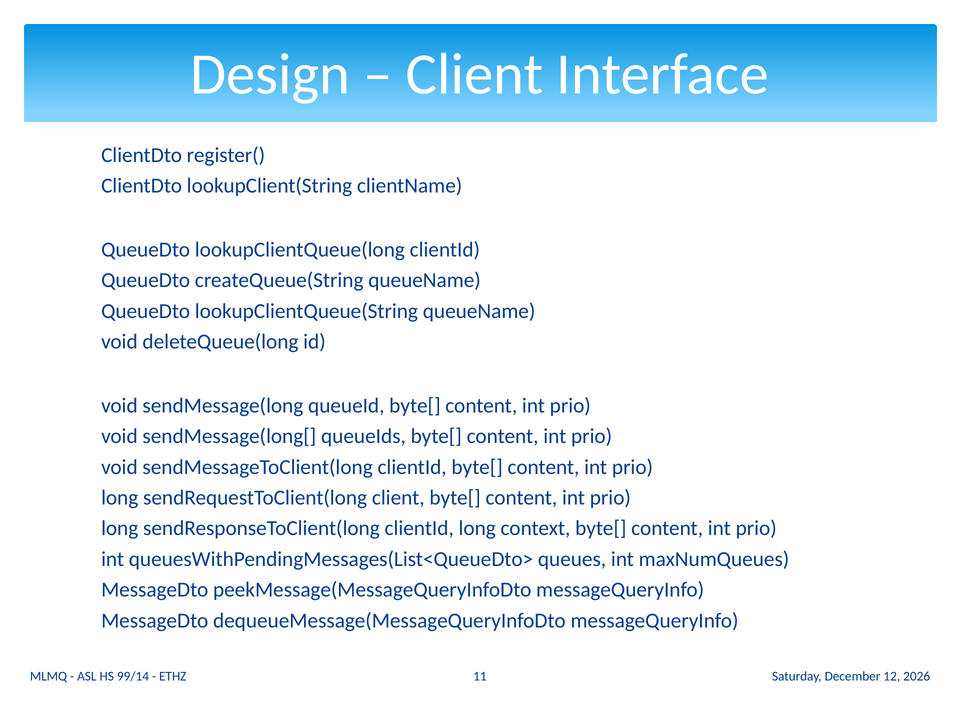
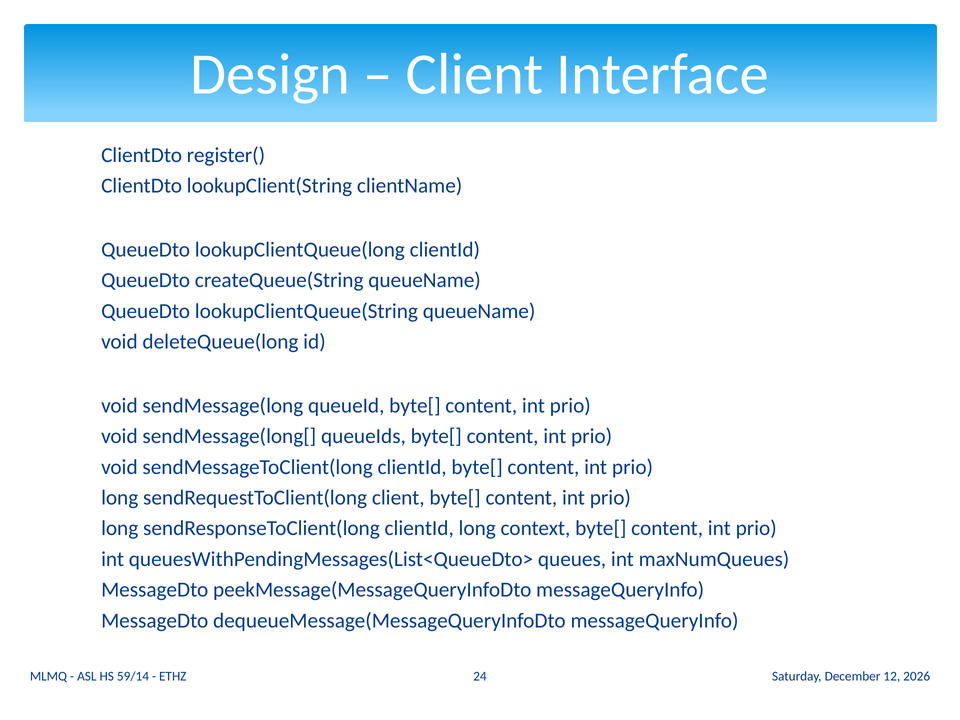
99/14: 99/14 -> 59/14 (133, 676)
11: 11 -> 24 (480, 676)
